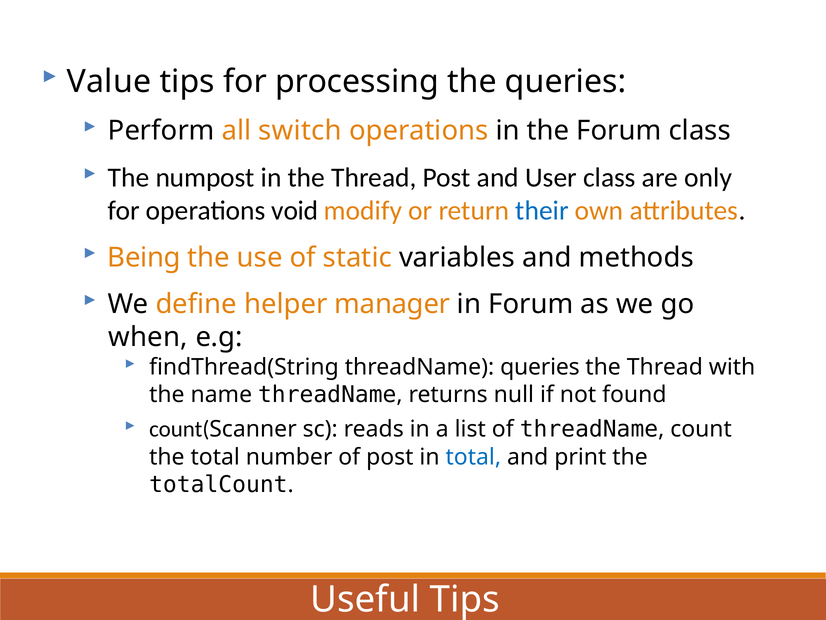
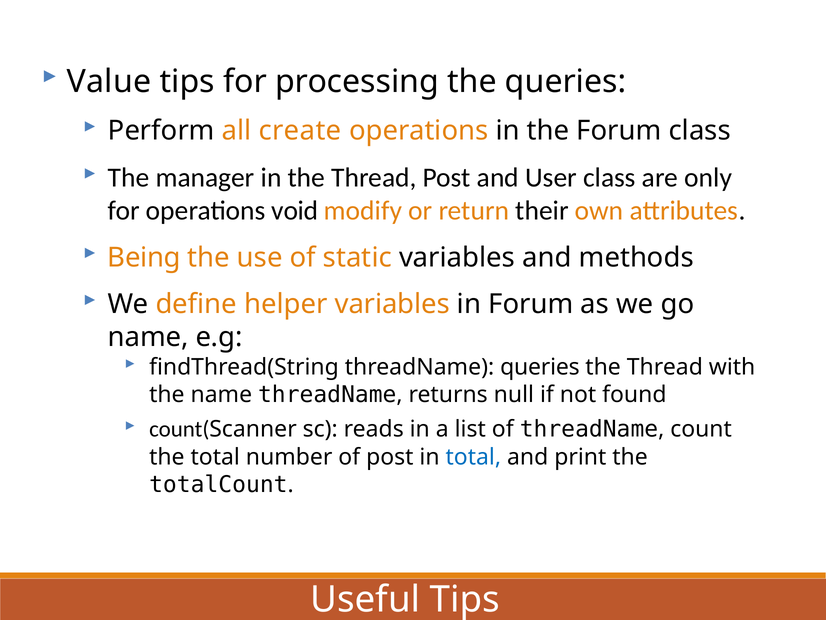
switch: switch -> create (300, 131)
numpost: numpost -> manager (205, 177)
their colour: blue -> black (542, 210)
helper manager: manager -> variables (392, 304)
when: when -> name (148, 337)
